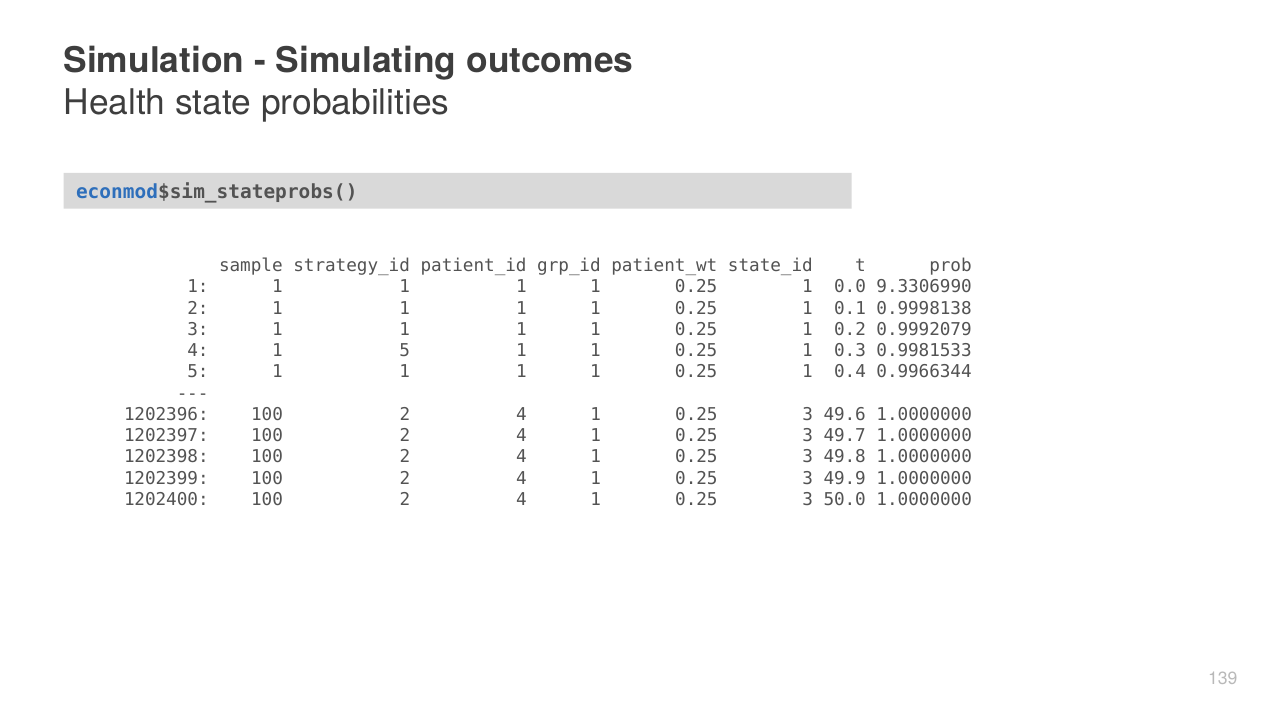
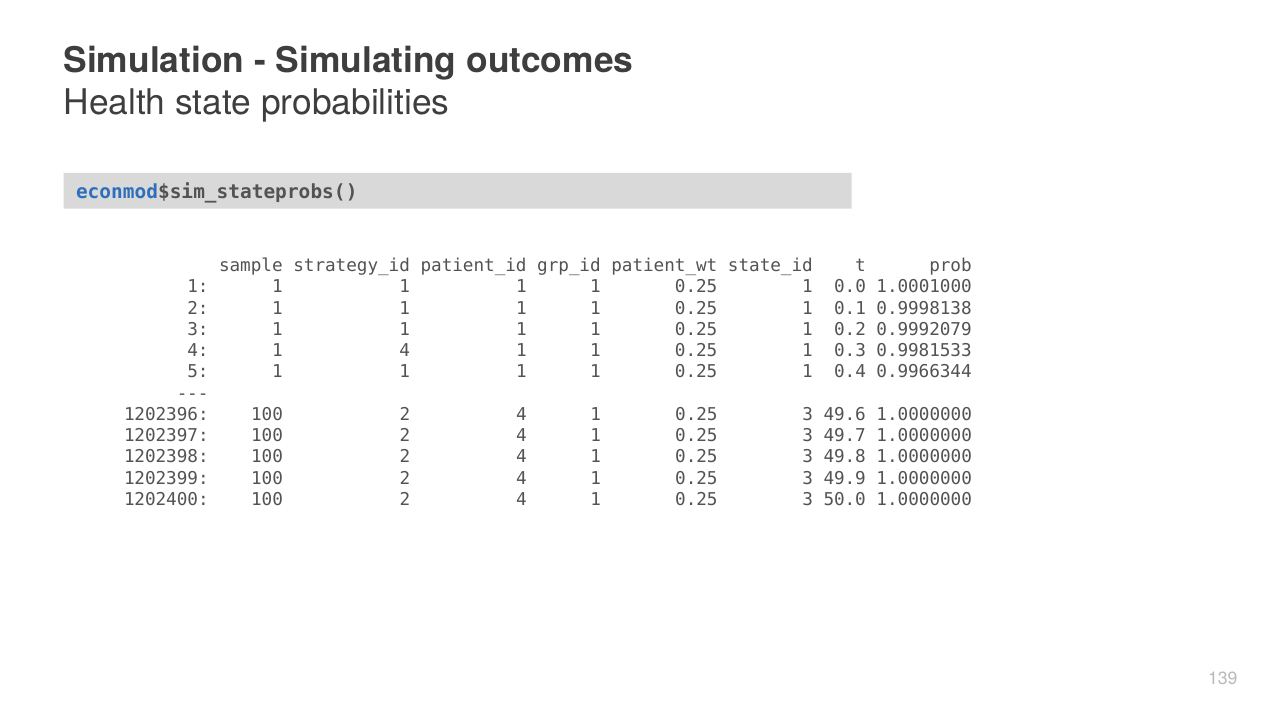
9.3306990: 9.3306990 -> 1.0001000 (924, 287)
1 5: 5 -> 4 (405, 351)
